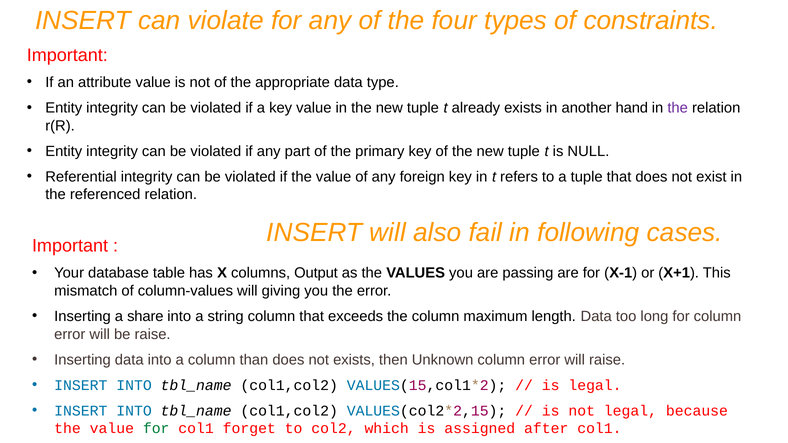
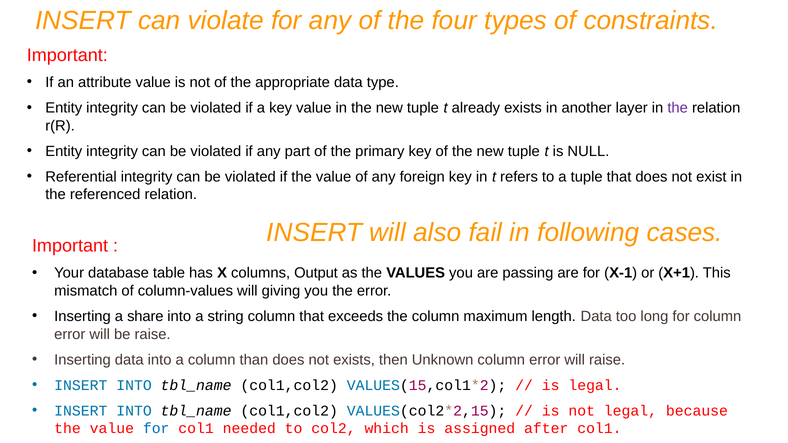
hand: hand -> layer (632, 108)
for colour: green -> blue (156, 429)
forget: forget -> needed (249, 429)
